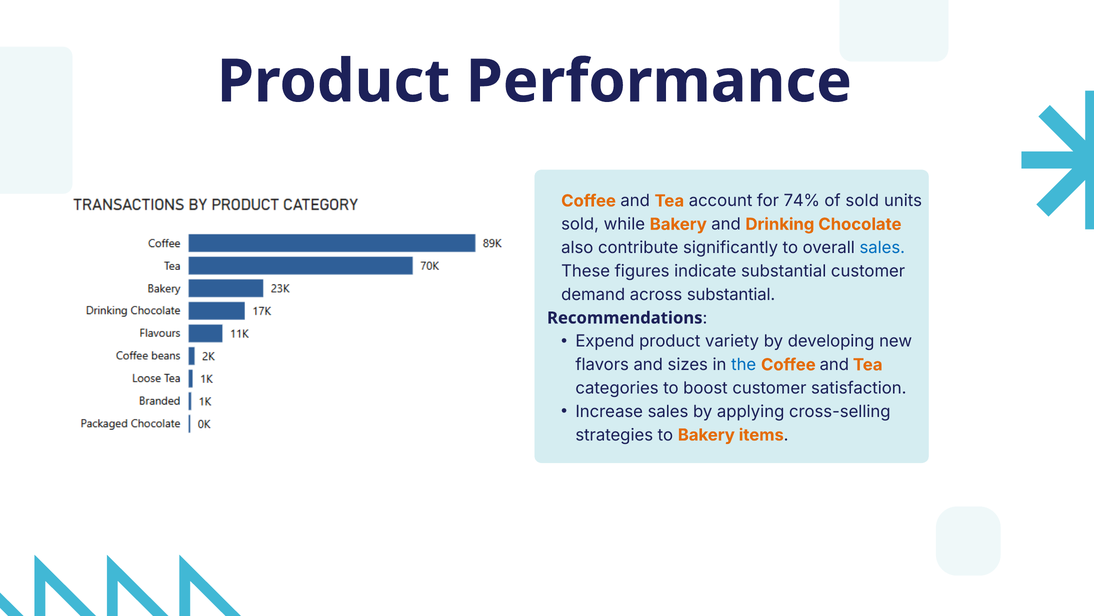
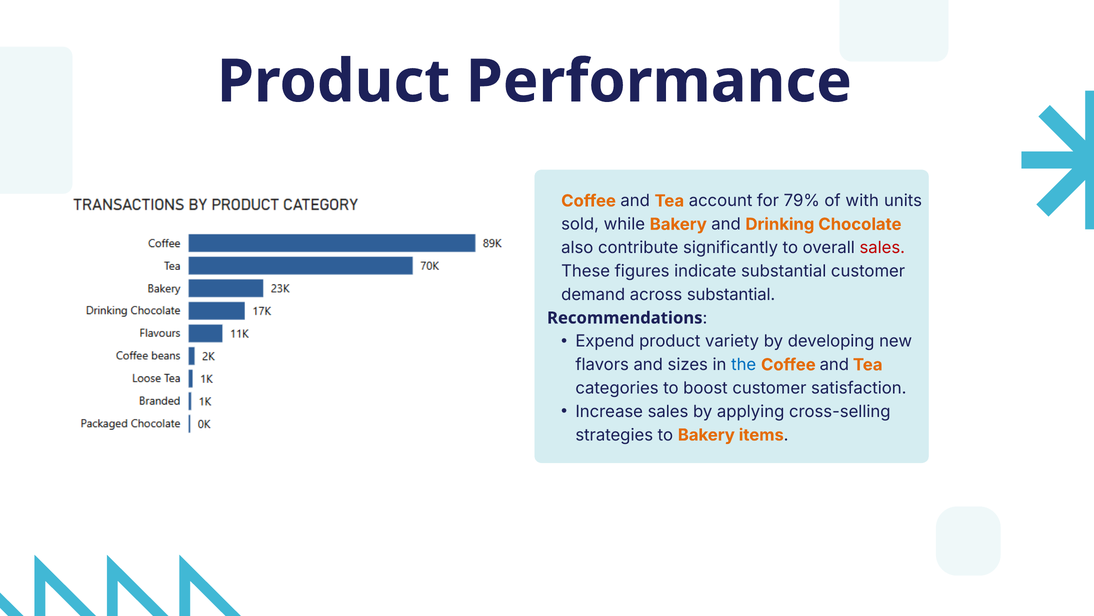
74%: 74% -> 79% (802, 201)
of sold: sold -> with (862, 201)
sales colour: blue -> red (882, 248)
